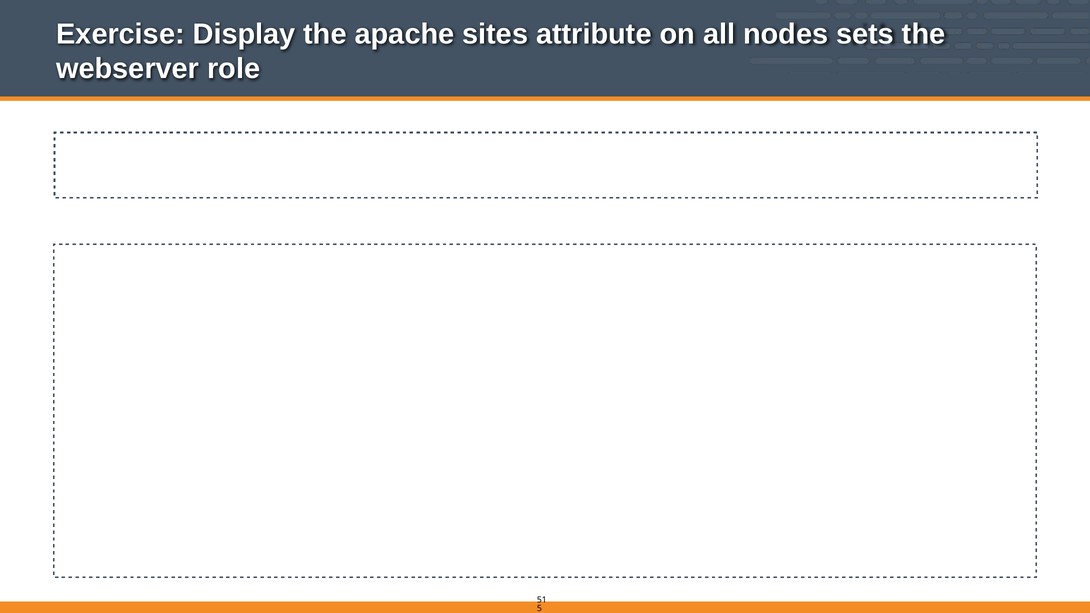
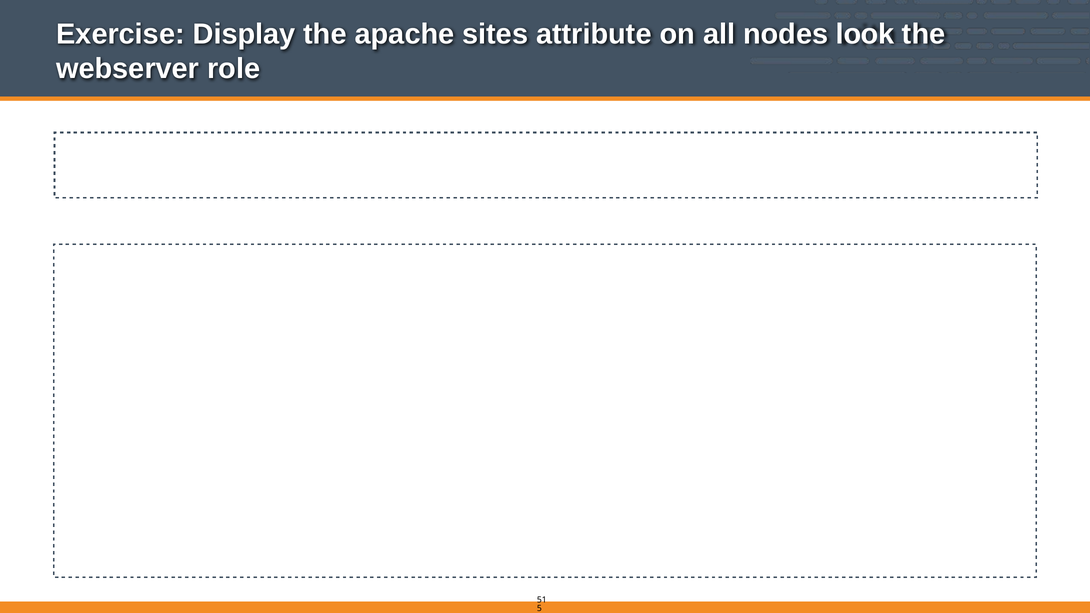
sets: sets -> look (865, 34)
